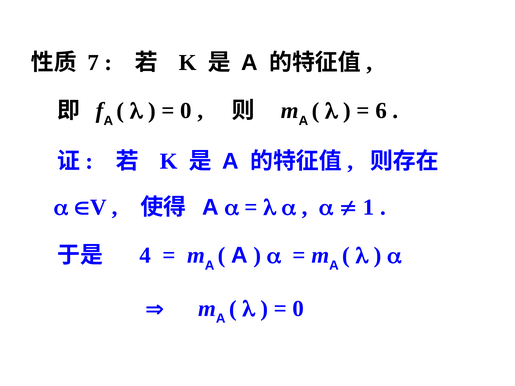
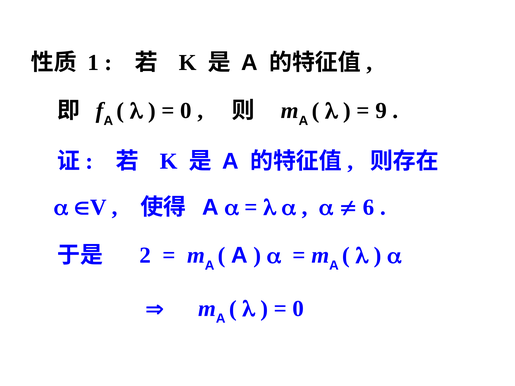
7: 7 -> 1 (93, 63)
6: 6 -> 9 (381, 111)
1: 1 -> 6 (369, 207)
4: 4 -> 2 (145, 256)
